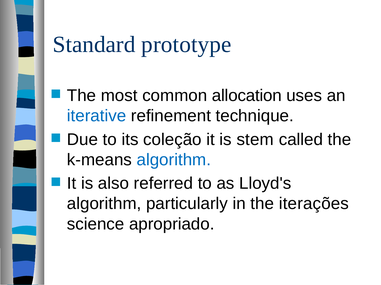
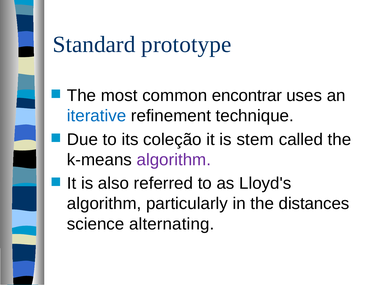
allocation: allocation -> encontrar (247, 96)
algorithm colour: blue -> purple (174, 160)
iterações: iterações -> distances (314, 204)
apropriado: apropriado -> alternating (172, 225)
